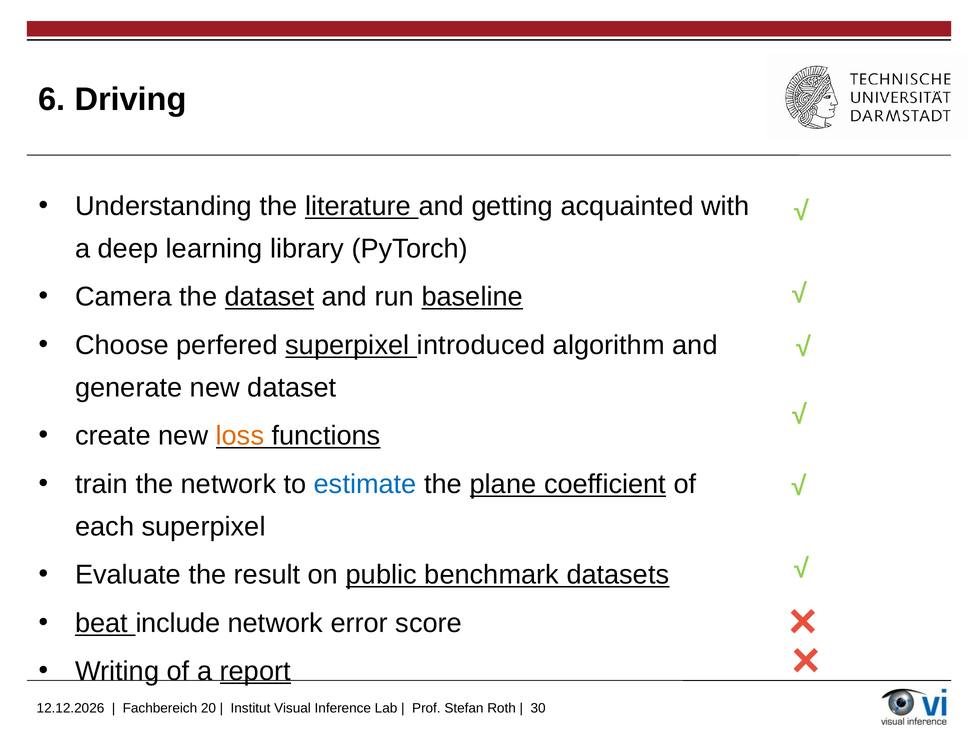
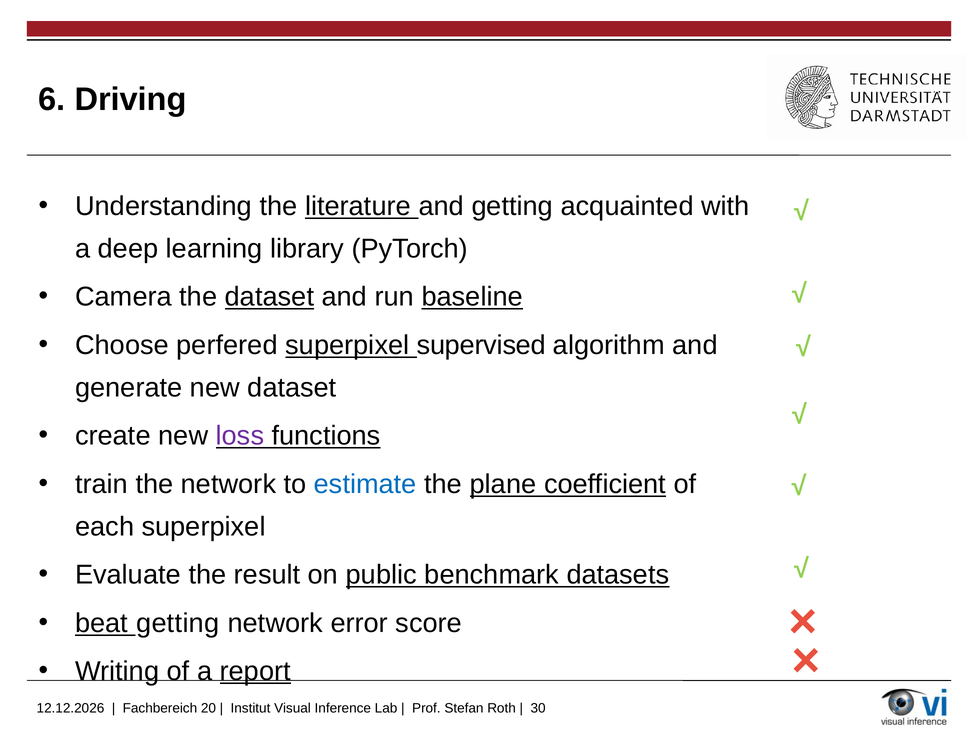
introduced: introduced -> supervised (481, 345)
loss colour: orange -> purple (240, 436)
beat include: include -> getting (178, 623)
